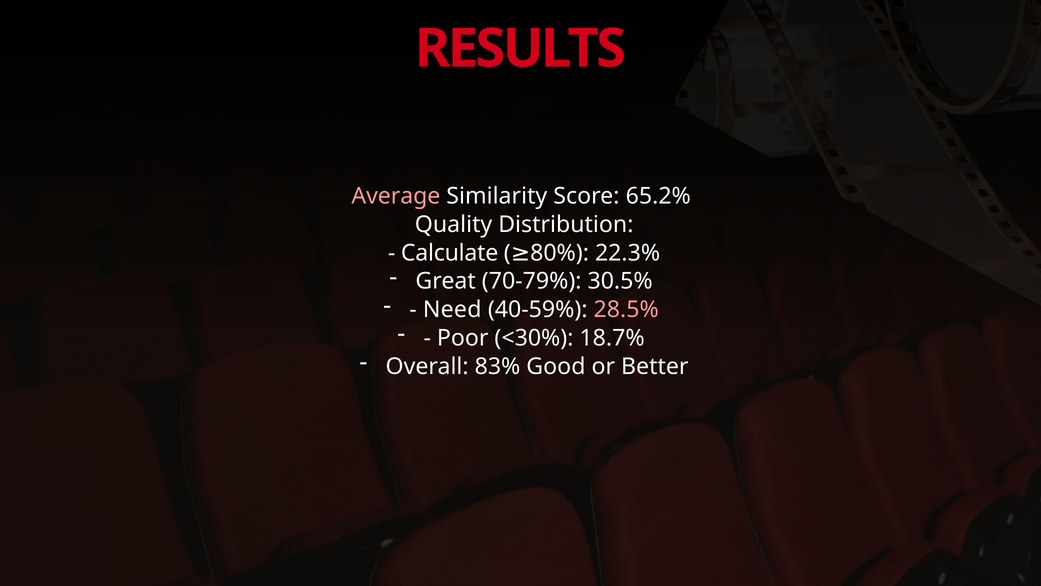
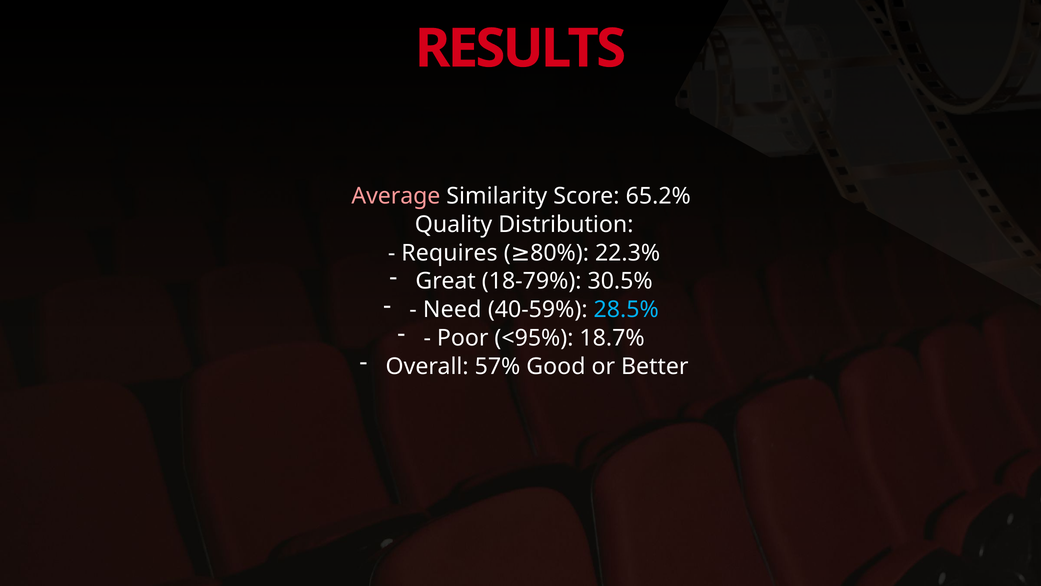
Calculate: Calculate -> Requires (449, 253)
70-79%: 70-79% -> 18-79% (532, 281)
28.5% colour: pink -> light blue (626, 309)
<30%: <30% -> <95% (534, 338)
83%: 83% -> 57% (498, 366)
